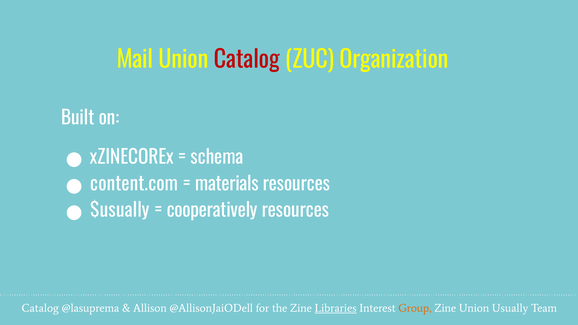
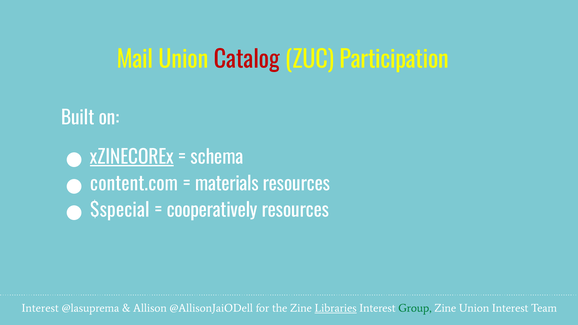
Organization: Organization -> Participation (394, 60)
xZINECOREx underline: none -> present (132, 157)
$usually: $usually -> $special (120, 211)
Catalog: Catalog -> Interest (40, 308)
Group colour: orange -> green (415, 308)
Union Usually: Usually -> Interest (510, 308)
